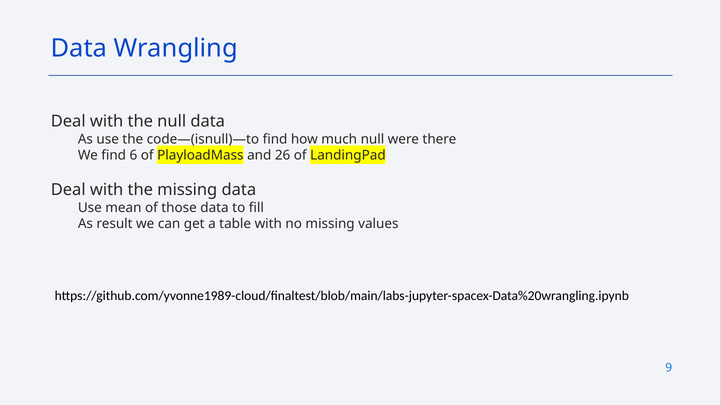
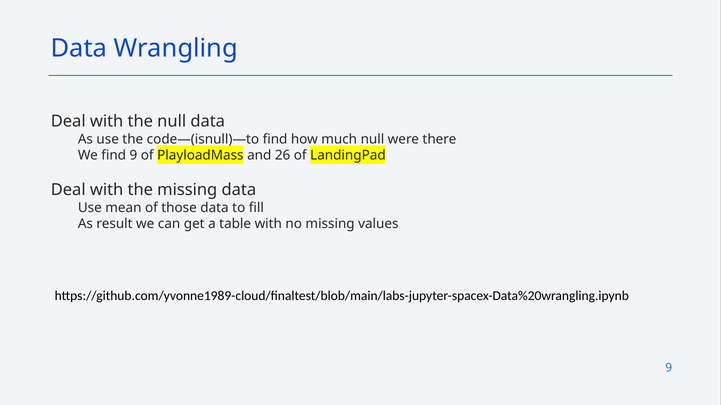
find 6: 6 -> 9 (133, 156)
